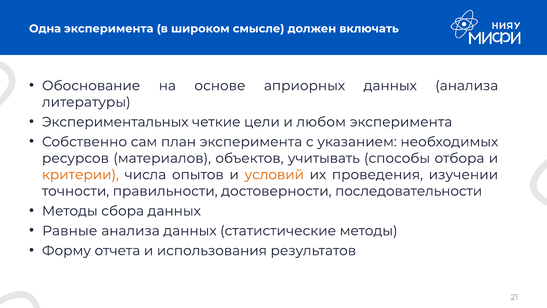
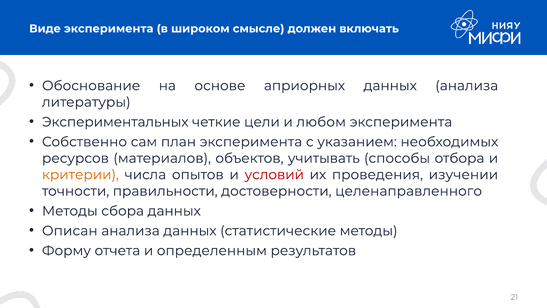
Одна: Одна -> Виде (45, 29)
условий colour: orange -> red (274, 175)
последовательности: последовательности -> целенаправленного (409, 191)
Равные: Равные -> Описан (70, 231)
использования: использования -> определенным (212, 250)
